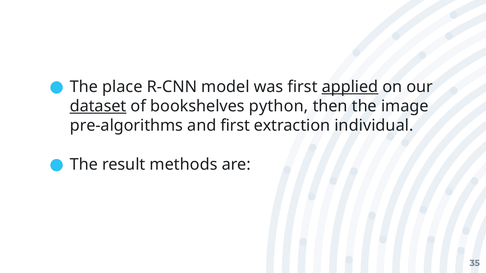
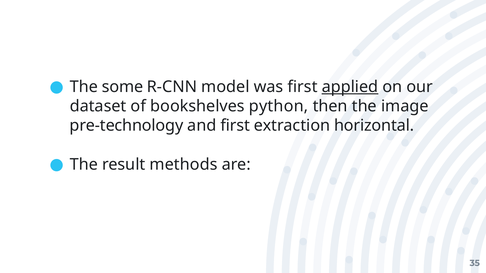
place: place -> some (122, 87)
dataset underline: present -> none (98, 106)
pre-algorithms: pre-algorithms -> pre-technology (126, 126)
individual: individual -> horizontal (374, 126)
